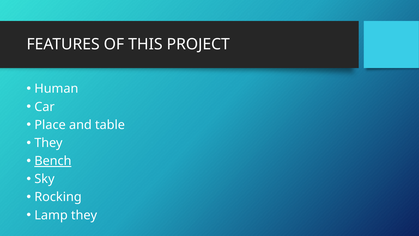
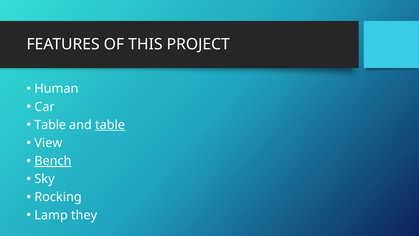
Place: Place -> Table (50, 125)
table underline: none -> present (110, 125)
They: They -> View (48, 143)
